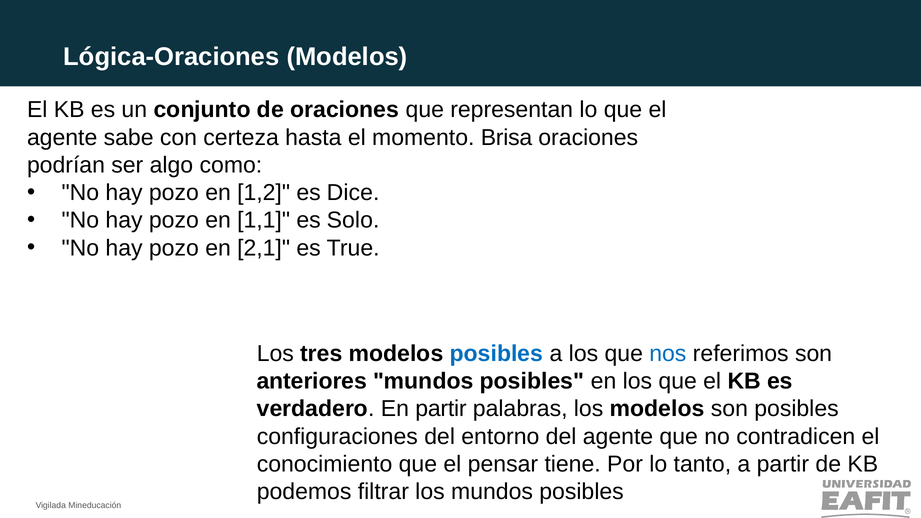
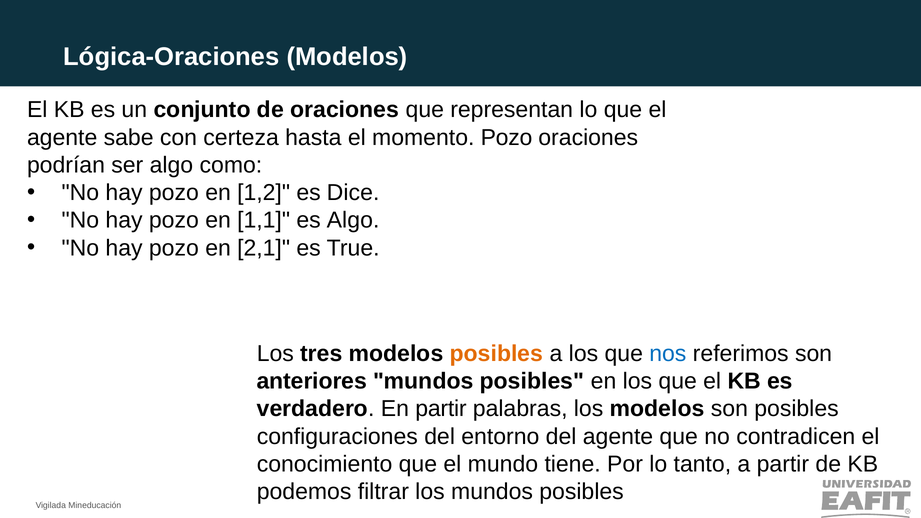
momento Brisa: Brisa -> Pozo (507, 137)
es Solo: Solo -> Algo (353, 220)
posibles colour: blue -> orange (496, 354)
pensar: pensar -> mundo (503, 464)
